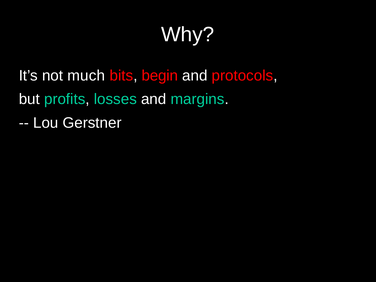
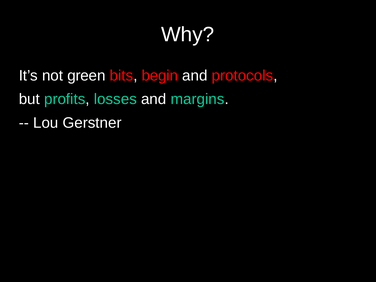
much: much -> green (86, 76)
